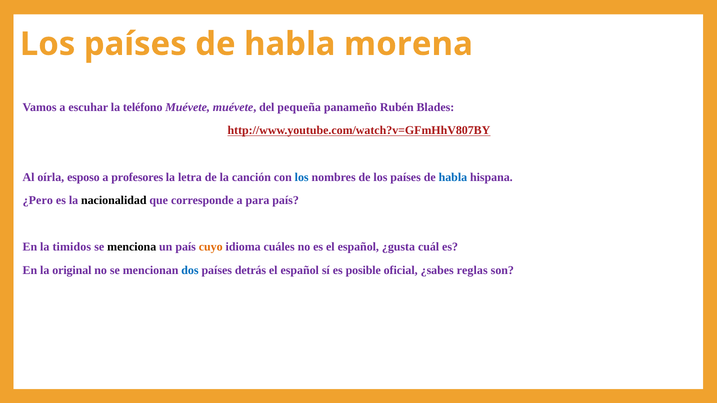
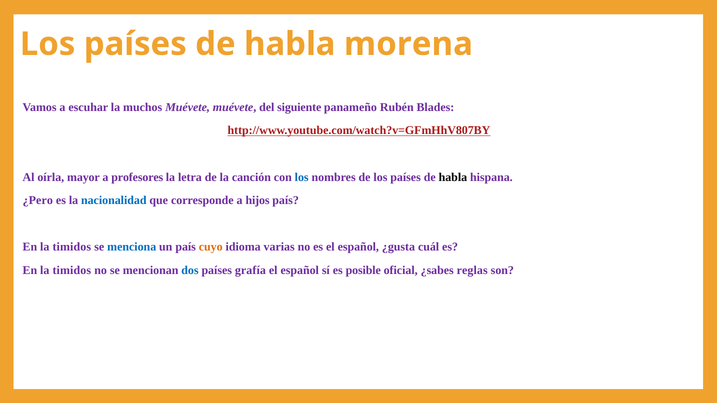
teléfono: teléfono -> muchos (143, 107)
pequeña: pequeña -> siguiente (299, 107)
esposo: esposo -> mayor (83, 177)
habla colour: blue -> black (453, 177)
nacionalidad colour: black -> blue (114, 201)
para: para -> hijos (258, 201)
menciona colour: black -> blue (132, 247)
cuáles: cuáles -> varias (279, 247)
original: original -> timidos (72, 271)
detrás: detrás -> grafía (250, 271)
